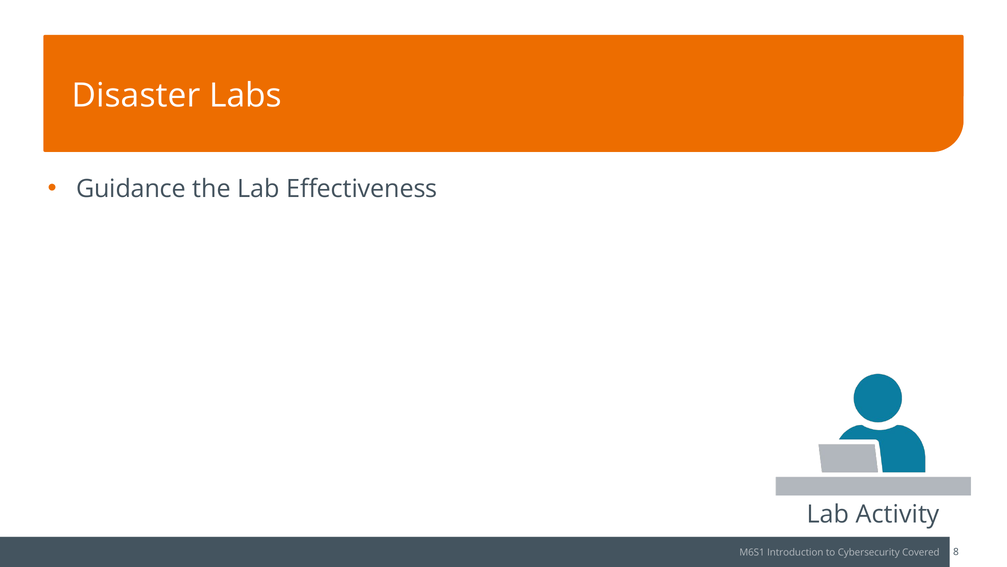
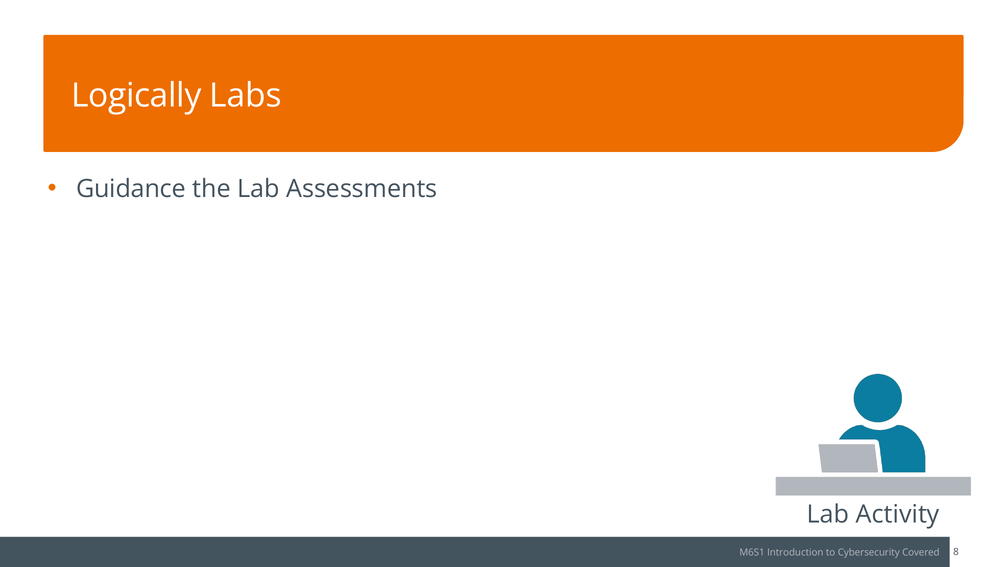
Disaster: Disaster -> Logically (136, 96)
Effectiveness: Effectiveness -> Assessments (362, 189)
